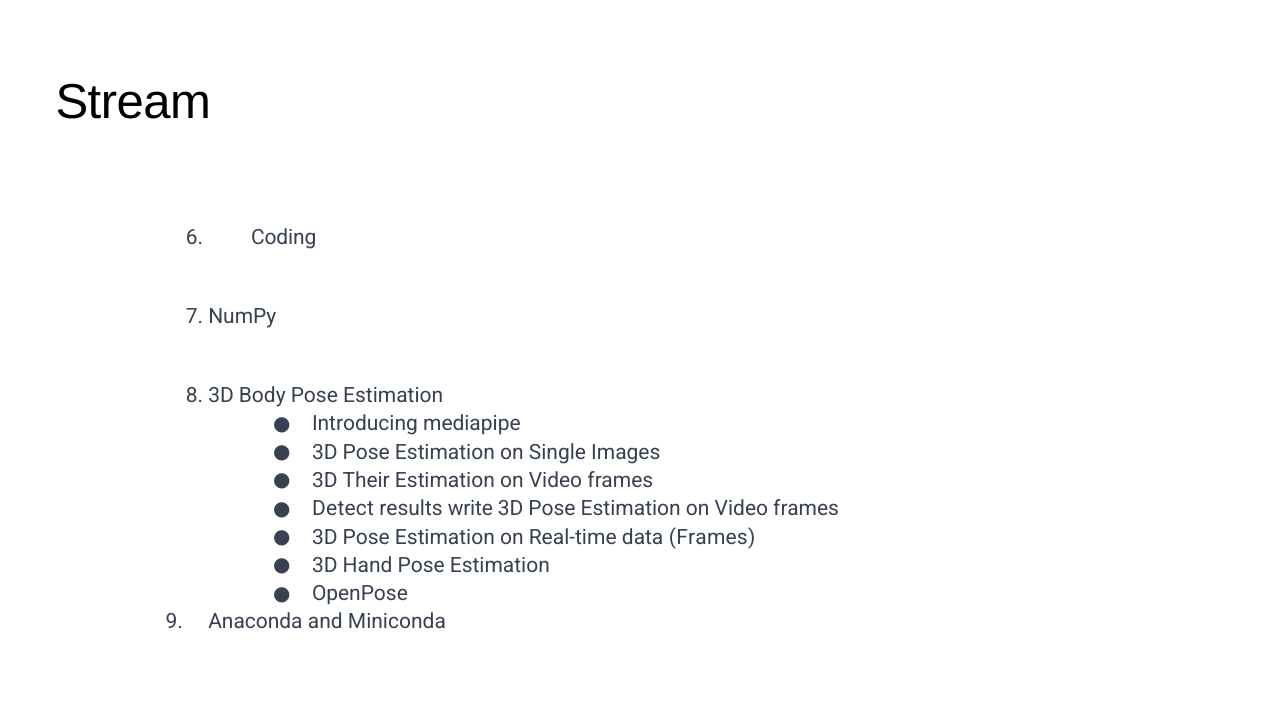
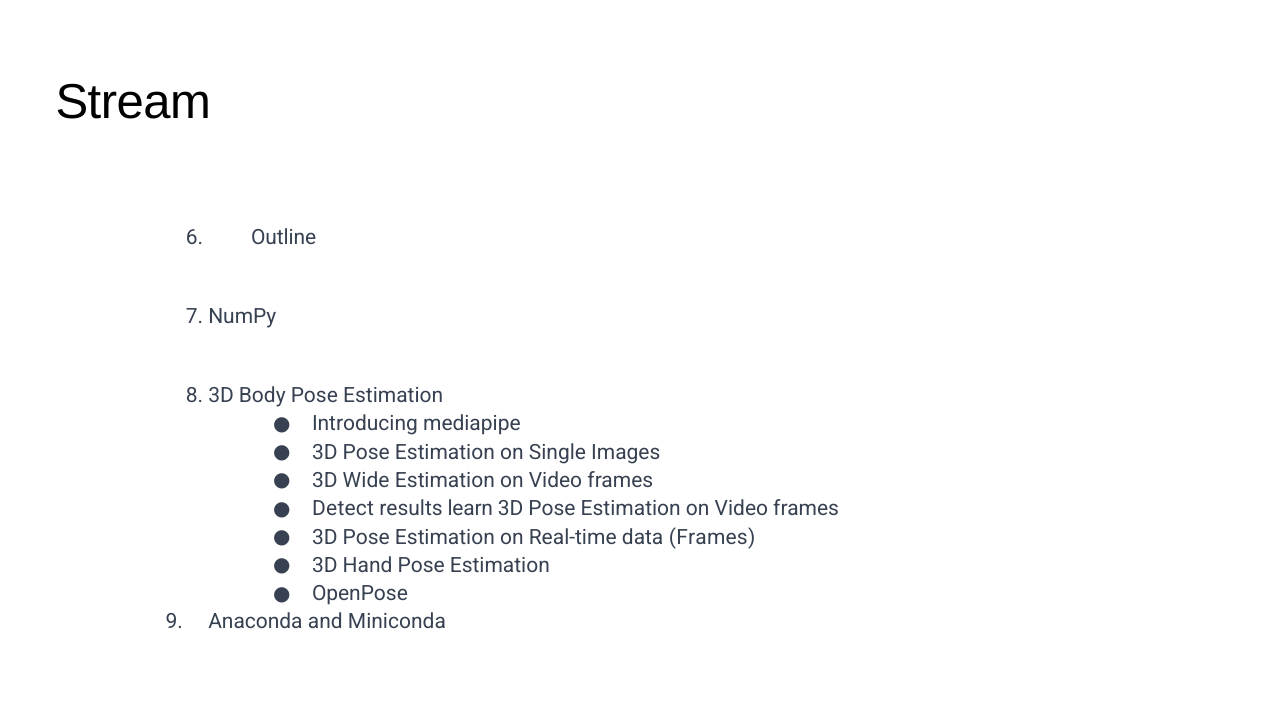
Coding: Coding -> Outline (284, 238)
Their: Their -> Wide (366, 481)
write: write -> learn (470, 509)
